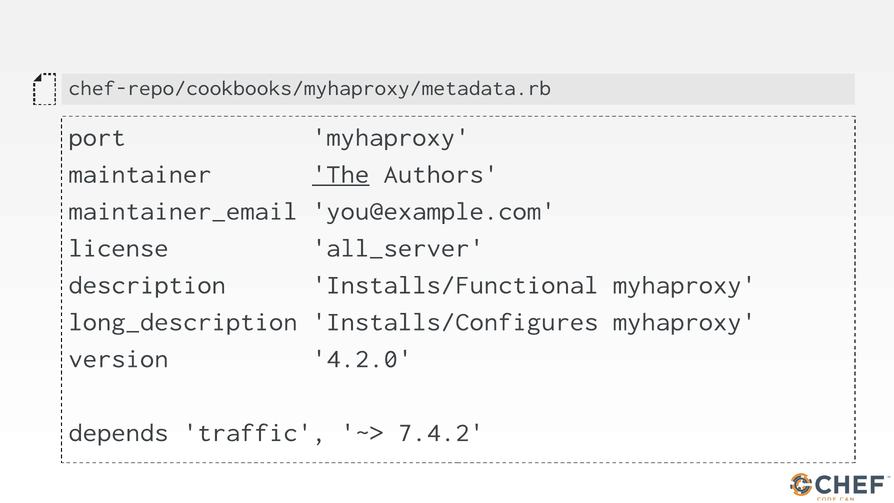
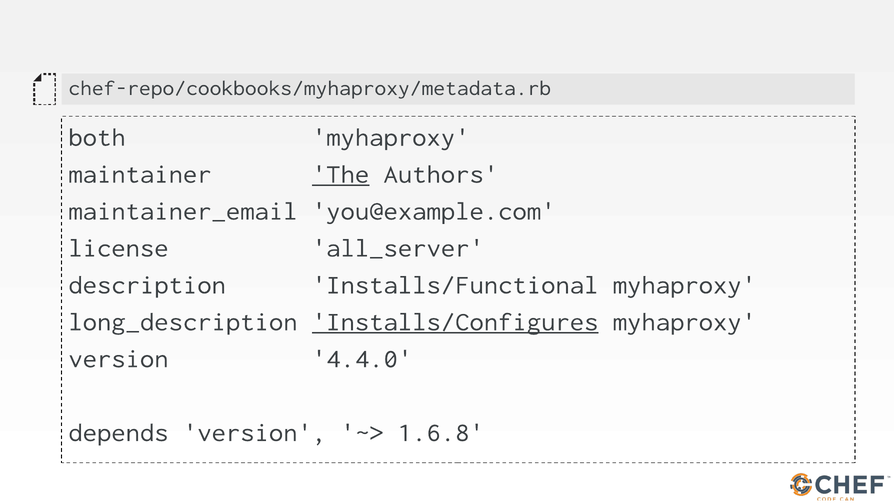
port: port -> both (97, 137)
Installs/Configures underline: none -> present (455, 322)
4.2.0: 4.2.0 -> 4.4.0 (362, 359)
depends traffic: traffic -> version (255, 432)
7.4.2: 7.4.2 -> 1.6.8 (441, 432)
